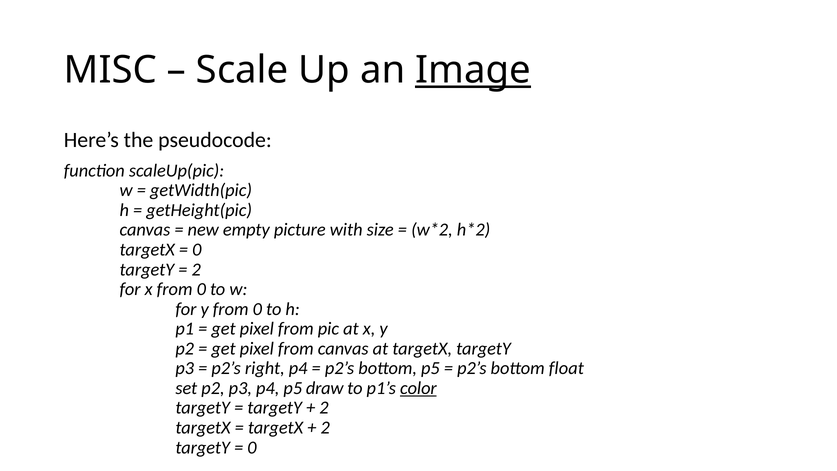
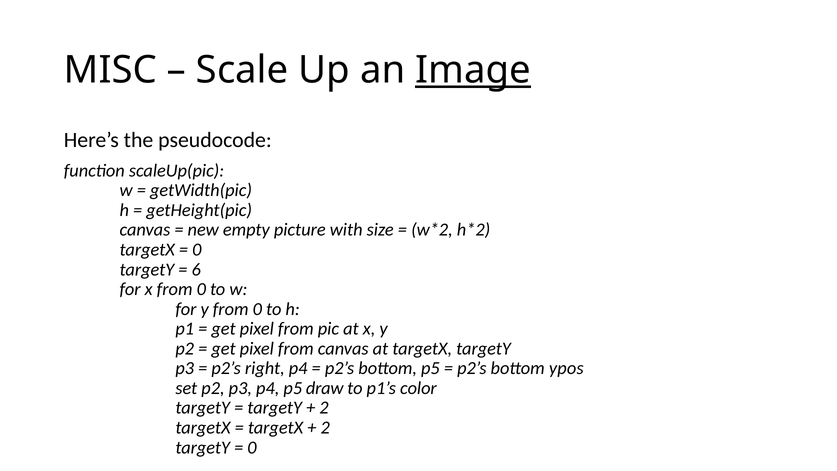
2: 2 -> 6 (196, 269)
float: float -> ypos (566, 368)
color underline: present -> none (418, 388)
